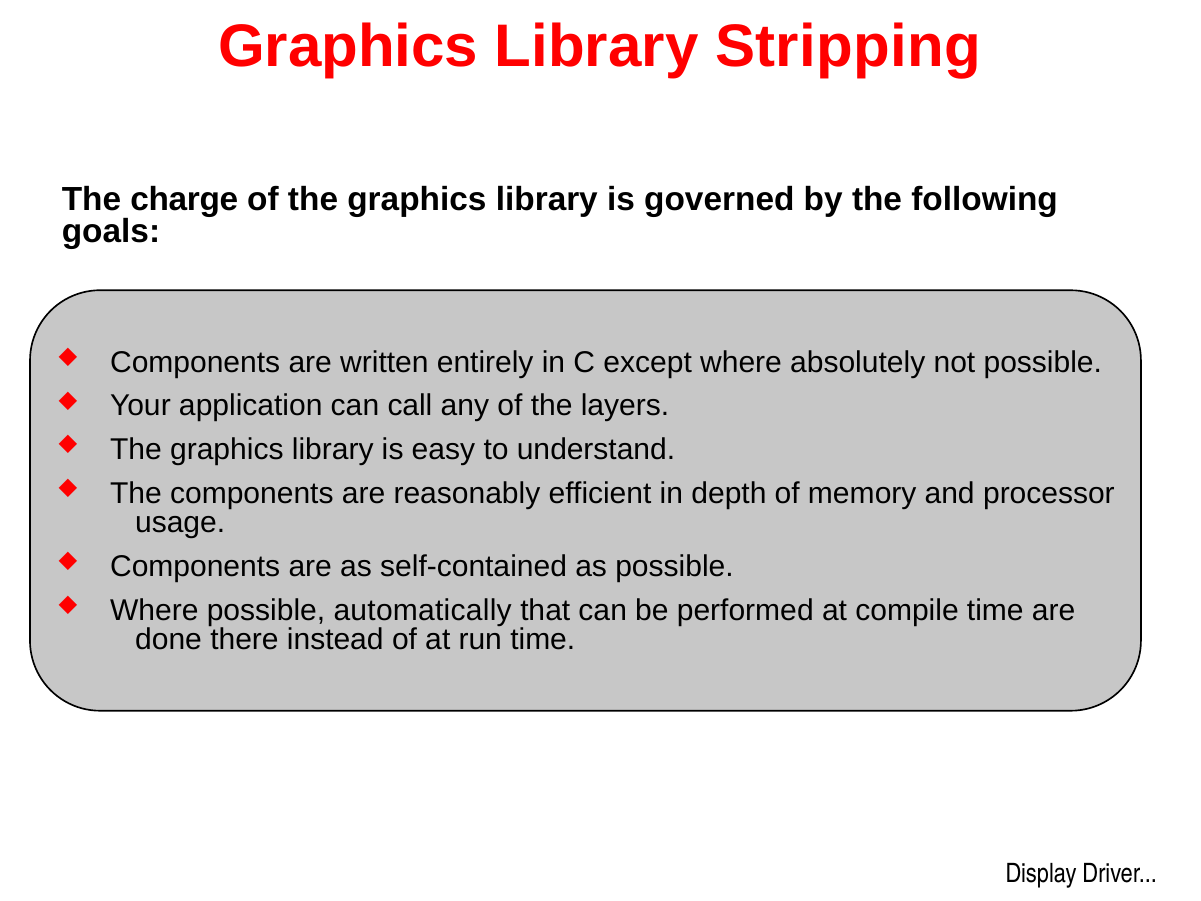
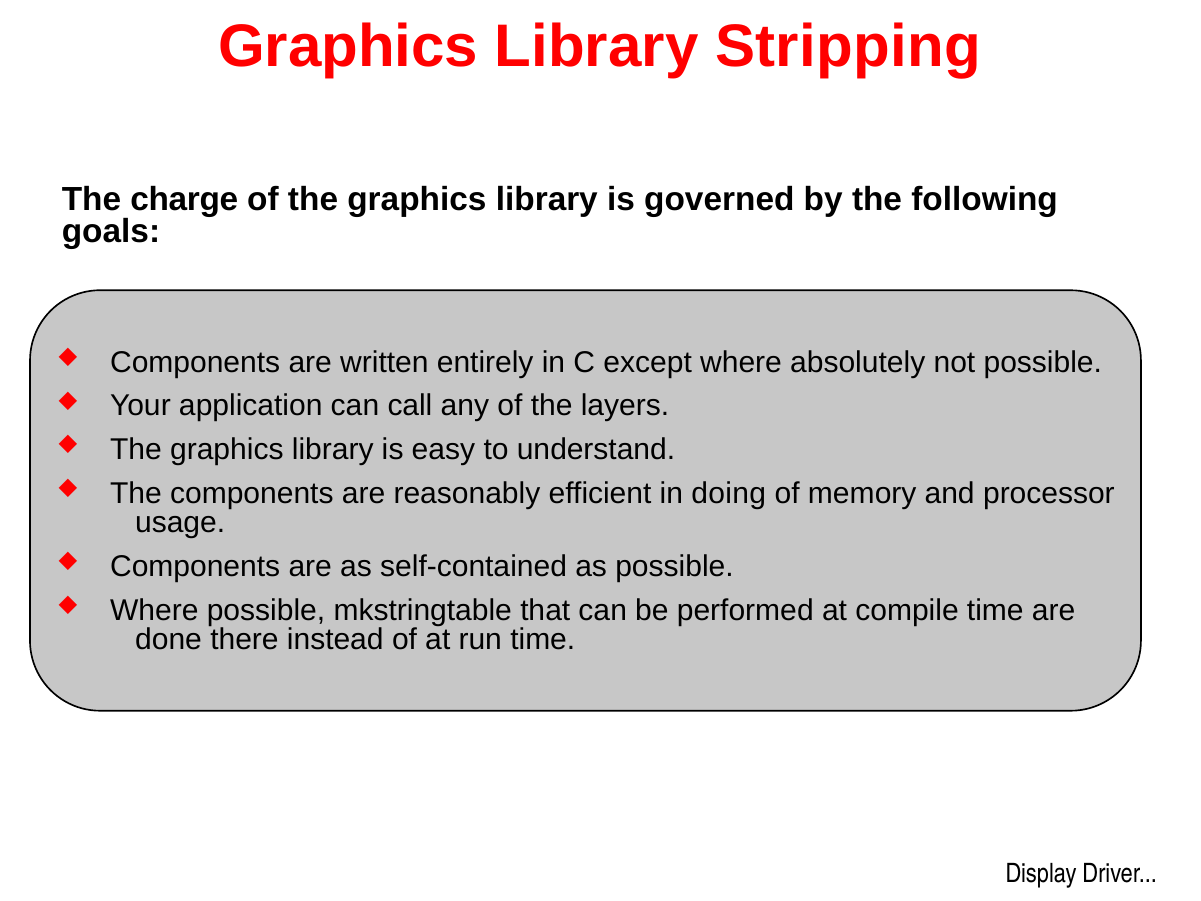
depth: depth -> doing (729, 494)
automatically: automatically -> mkstringtable (423, 610)
